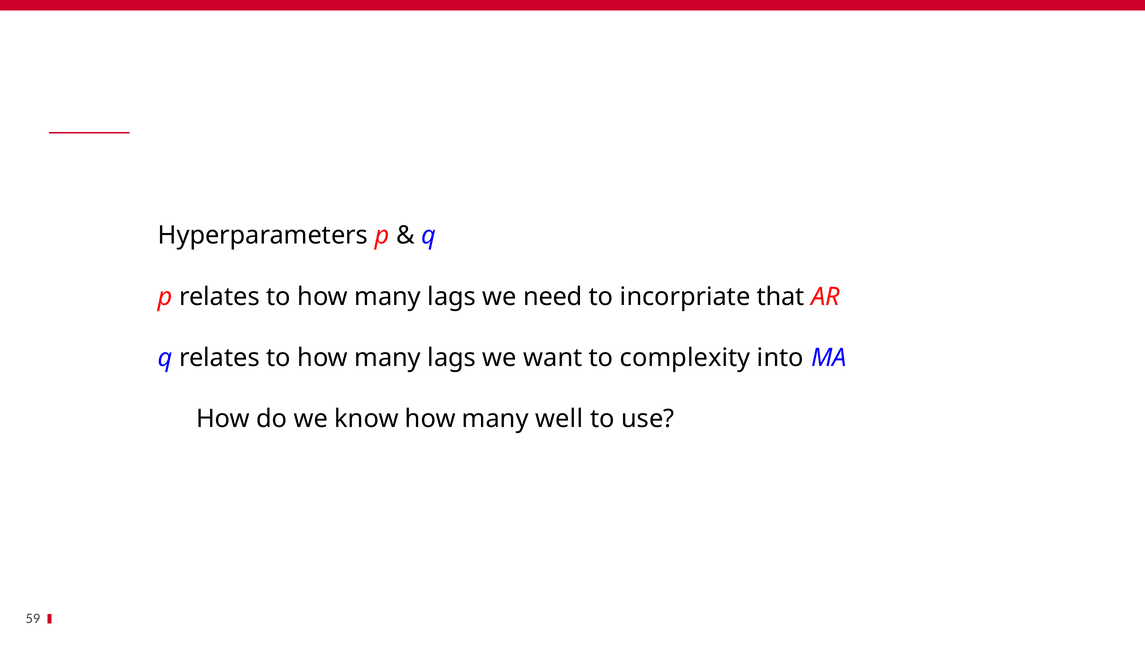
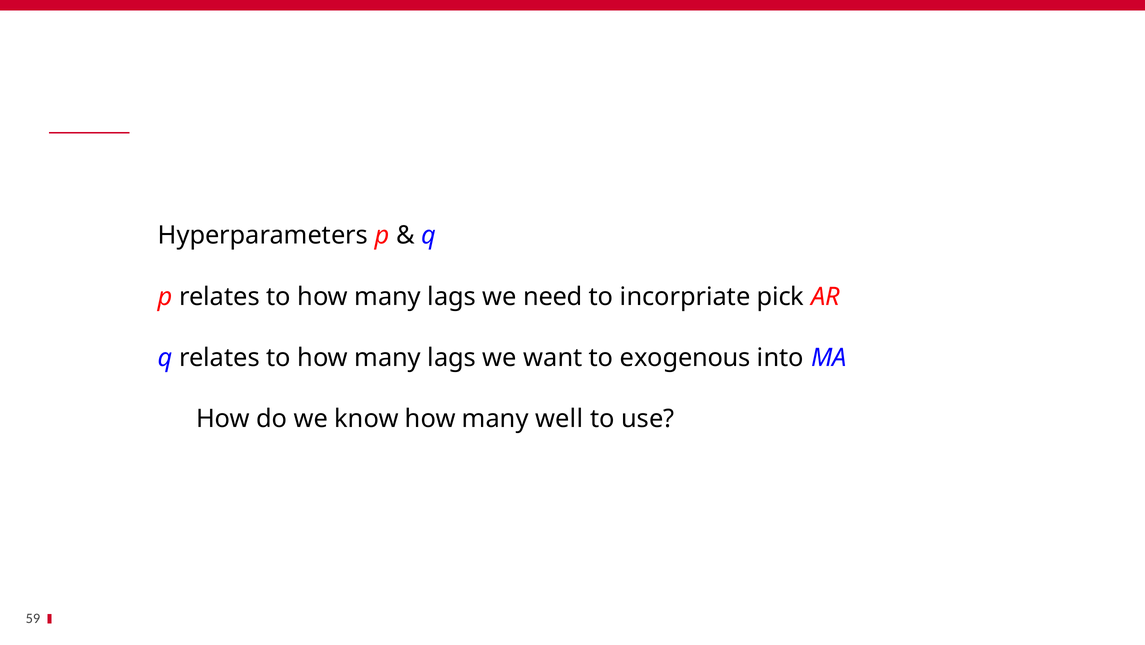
that: that -> pick (780, 297)
complexity: complexity -> exogenous (685, 358)
